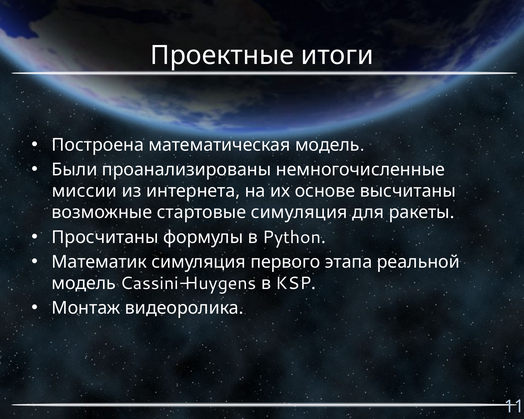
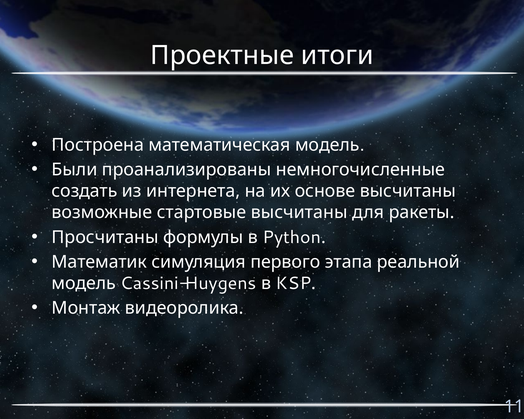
миссии: миссии -> создать (85, 191)
стартовые симуляция: симуляция -> высчитаны (299, 212)
